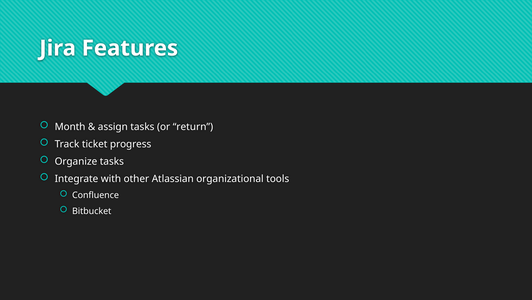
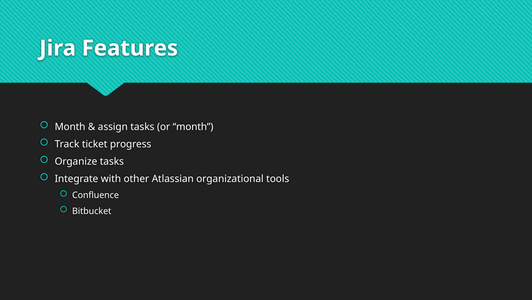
or return: return -> month (193, 127)
